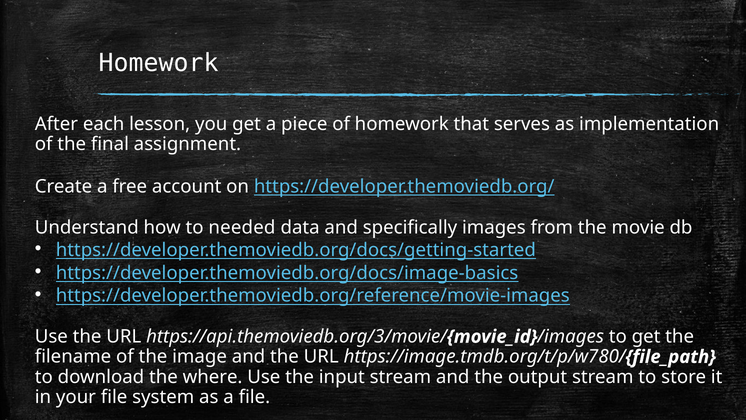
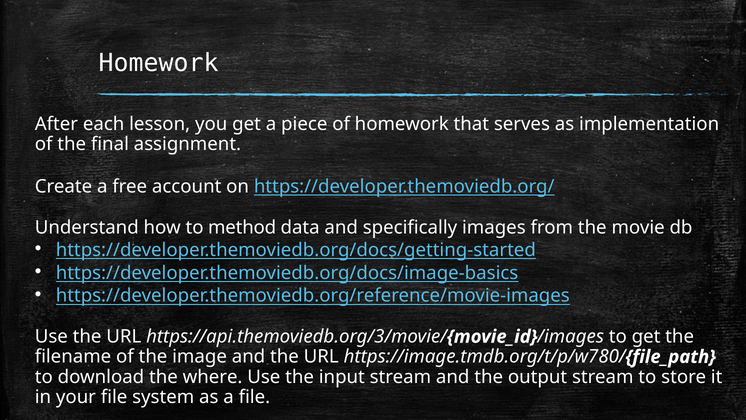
needed: needed -> method (242, 227)
